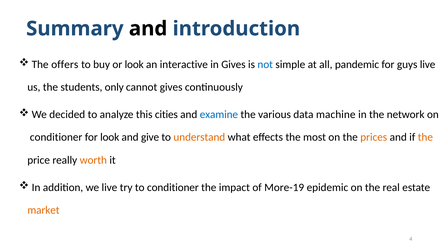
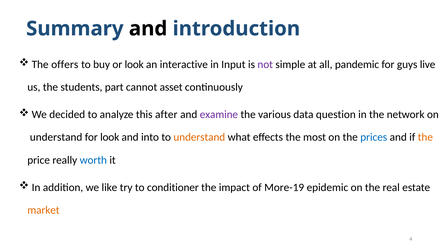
in Gives: Gives -> Input (233, 64)
not colour: blue -> purple (265, 64)
only: only -> part (114, 87)
cannot gives: gives -> asset (171, 87)
cities: cities -> after (166, 114)
examine colour: blue -> purple (219, 114)
machine: machine -> question (336, 114)
conditioner: conditioner -> understand (56, 137)
give: give -> into (150, 137)
prices colour: orange -> blue (374, 137)
worth colour: orange -> blue (93, 160)
we live: live -> like (109, 187)
